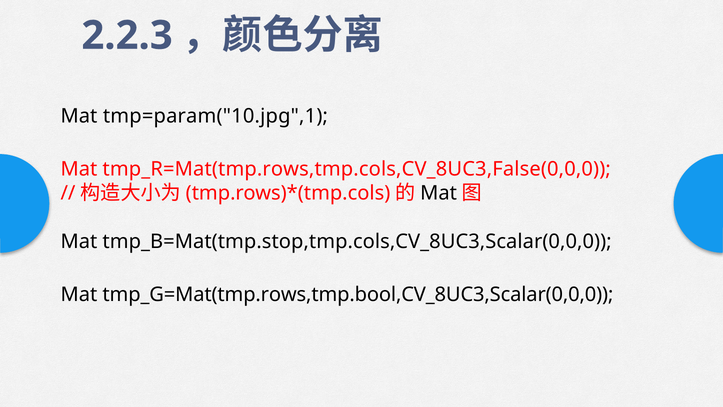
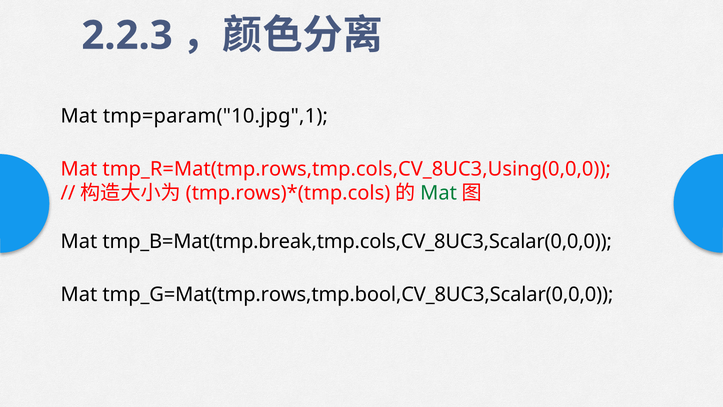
tmp_R=Mat(tmp.rows,tmp.cols,CV_8UC3,False(0,0,0: tmp_R=Mat(tmp.rows,tmp.cols,CV_8UC3,False(0,0,0 -> tmp_R=Mat(tmp.rows,tmp.cols,CV_8UC3,Using(0,0,0 (357, 169)
Mat colour: black -> green (439, 193)
tmp_B=Mat(tmp.stop,tmp.cols,CV_8UC3,Scalar(0,0,0: tmp_B=Mat(tmp.stop,tmp.cols,CV_8UC3,Scalar(0,0,0 -> tmp_B=Mat(tmp.break,tmp.cols,CV_8UC3,Scalar(0,0,0 (357, 241)
